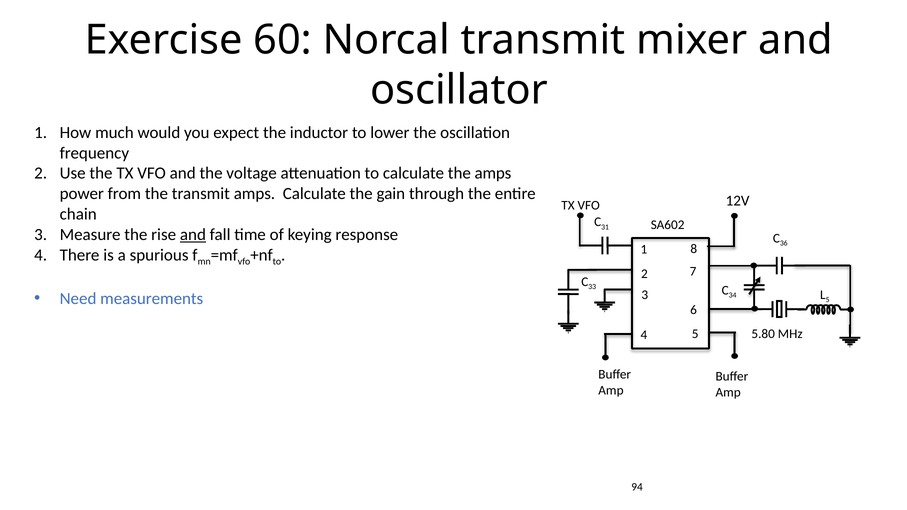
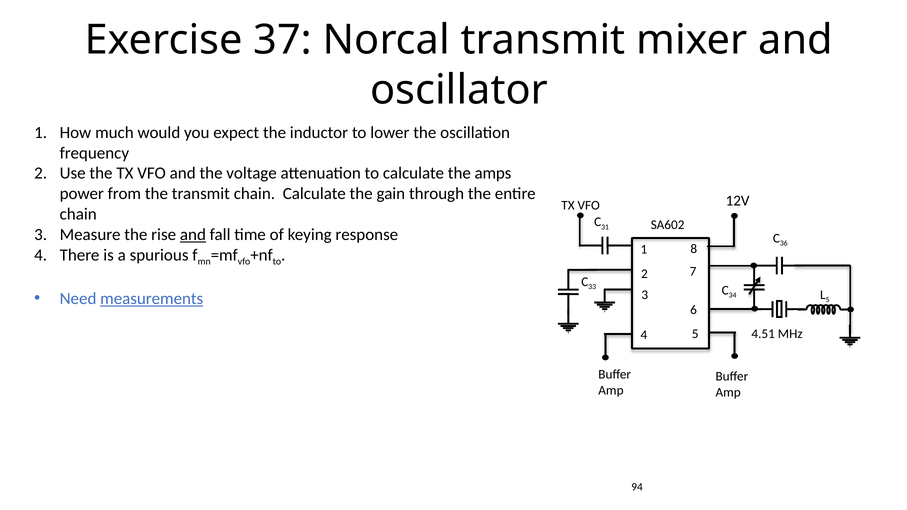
60: 60 -> 37 (283, 40)
transmit amps: amps -> chain (254, 194)
measurements underline: none -> present (152, 299)
5.80: 5.80 -> 4.51 (763, 334)
